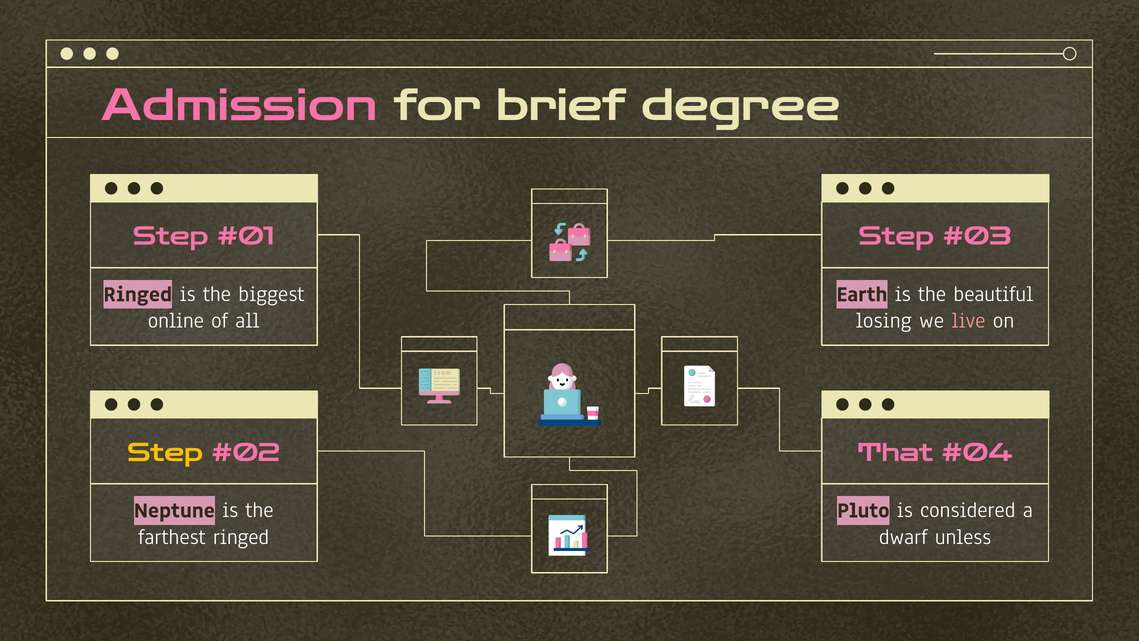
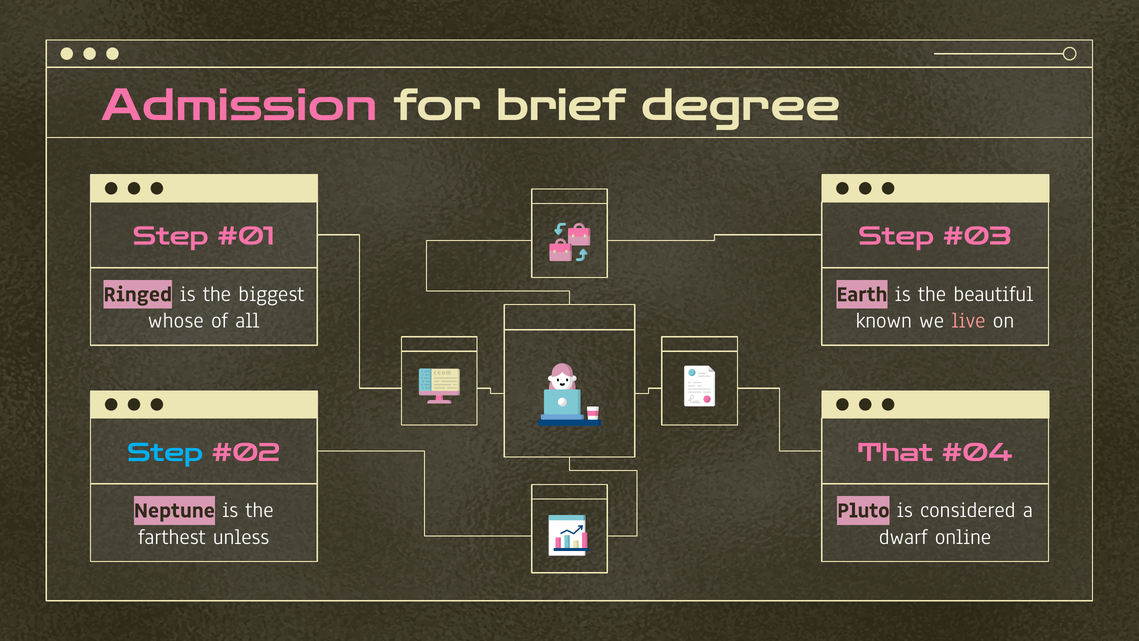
online: online -> whose (176, 320)
losing: losing -> known (884, 320)
Step colour: yellow -> light blue (165, 452)
farthest ringed: ringed -> unless (241, 536)
unless: unless -> online (963, 536)
